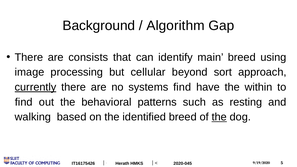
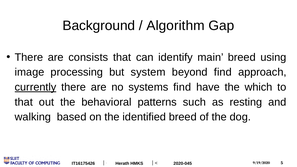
cellular: cellular -> system (148, 72)
beyond sort: sort -> find (223, 72)
within: within -> which (259, 87)
find: find -> that (24, 102)
the underline: present -> none (219, 117)
